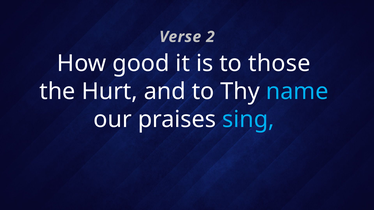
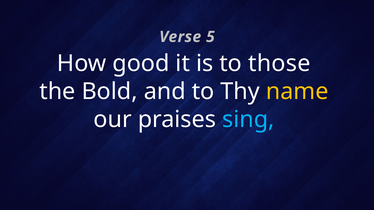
2: 2 -> 5 (210, 37)
Hurt: Hurt -> Bold (110, 92)
name colour: light blue -> yellow (297, 92)
